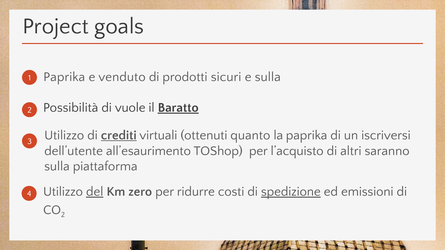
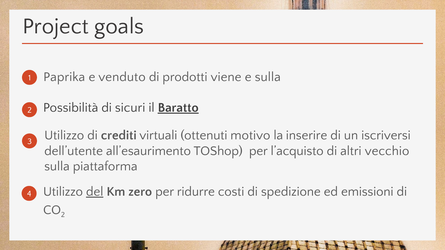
sicuri: sicuri -> viene (226, 77)
vuole: vuole -> sicuri (130, 108)
crediti underline: present -> none (119, 135)
quanto: quanto -> motivo (250, 135)
la paprika: paprika -> inserire (307, 135)
saranno: saranno -> vecchio (387, 151)
spedizione underline: present -> none (291, 192)
